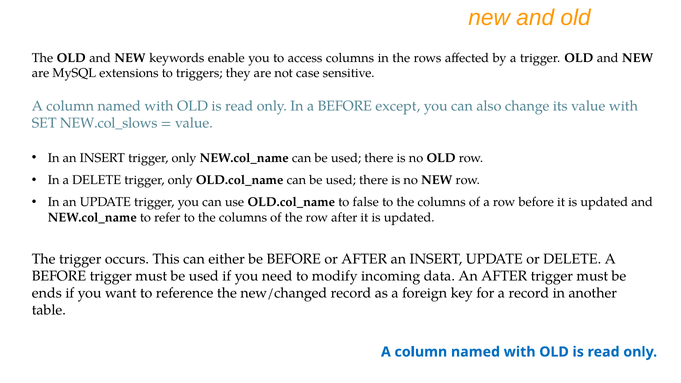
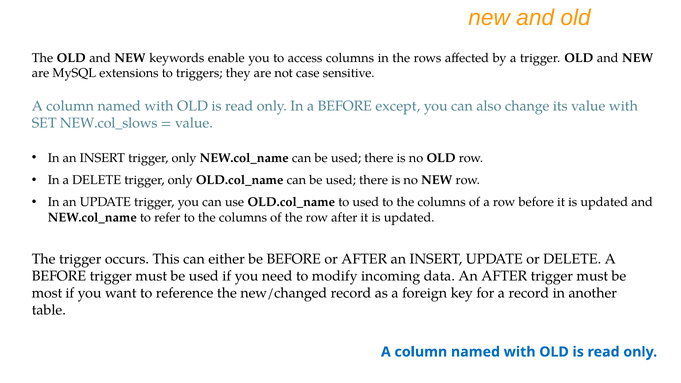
to false: false -> used (366, 202)
ends: ends -> most (47, 293)
